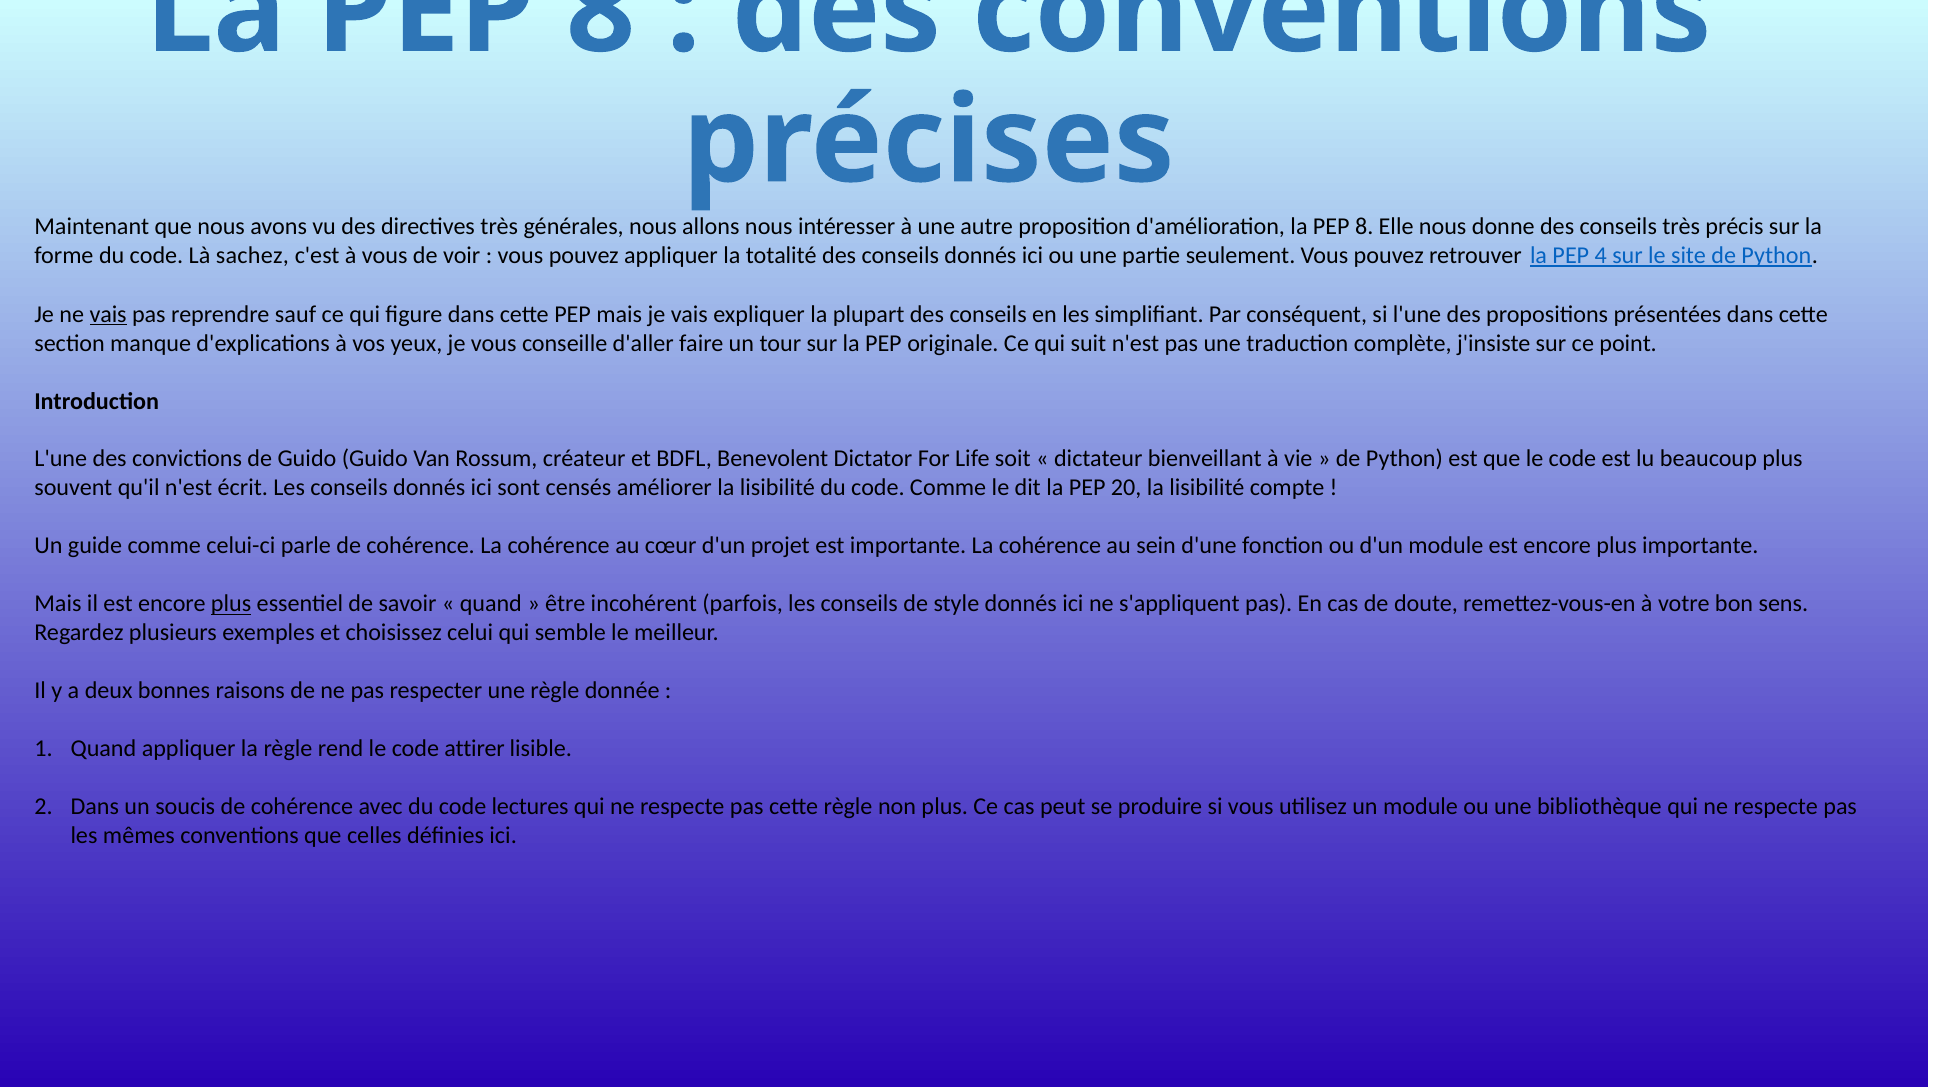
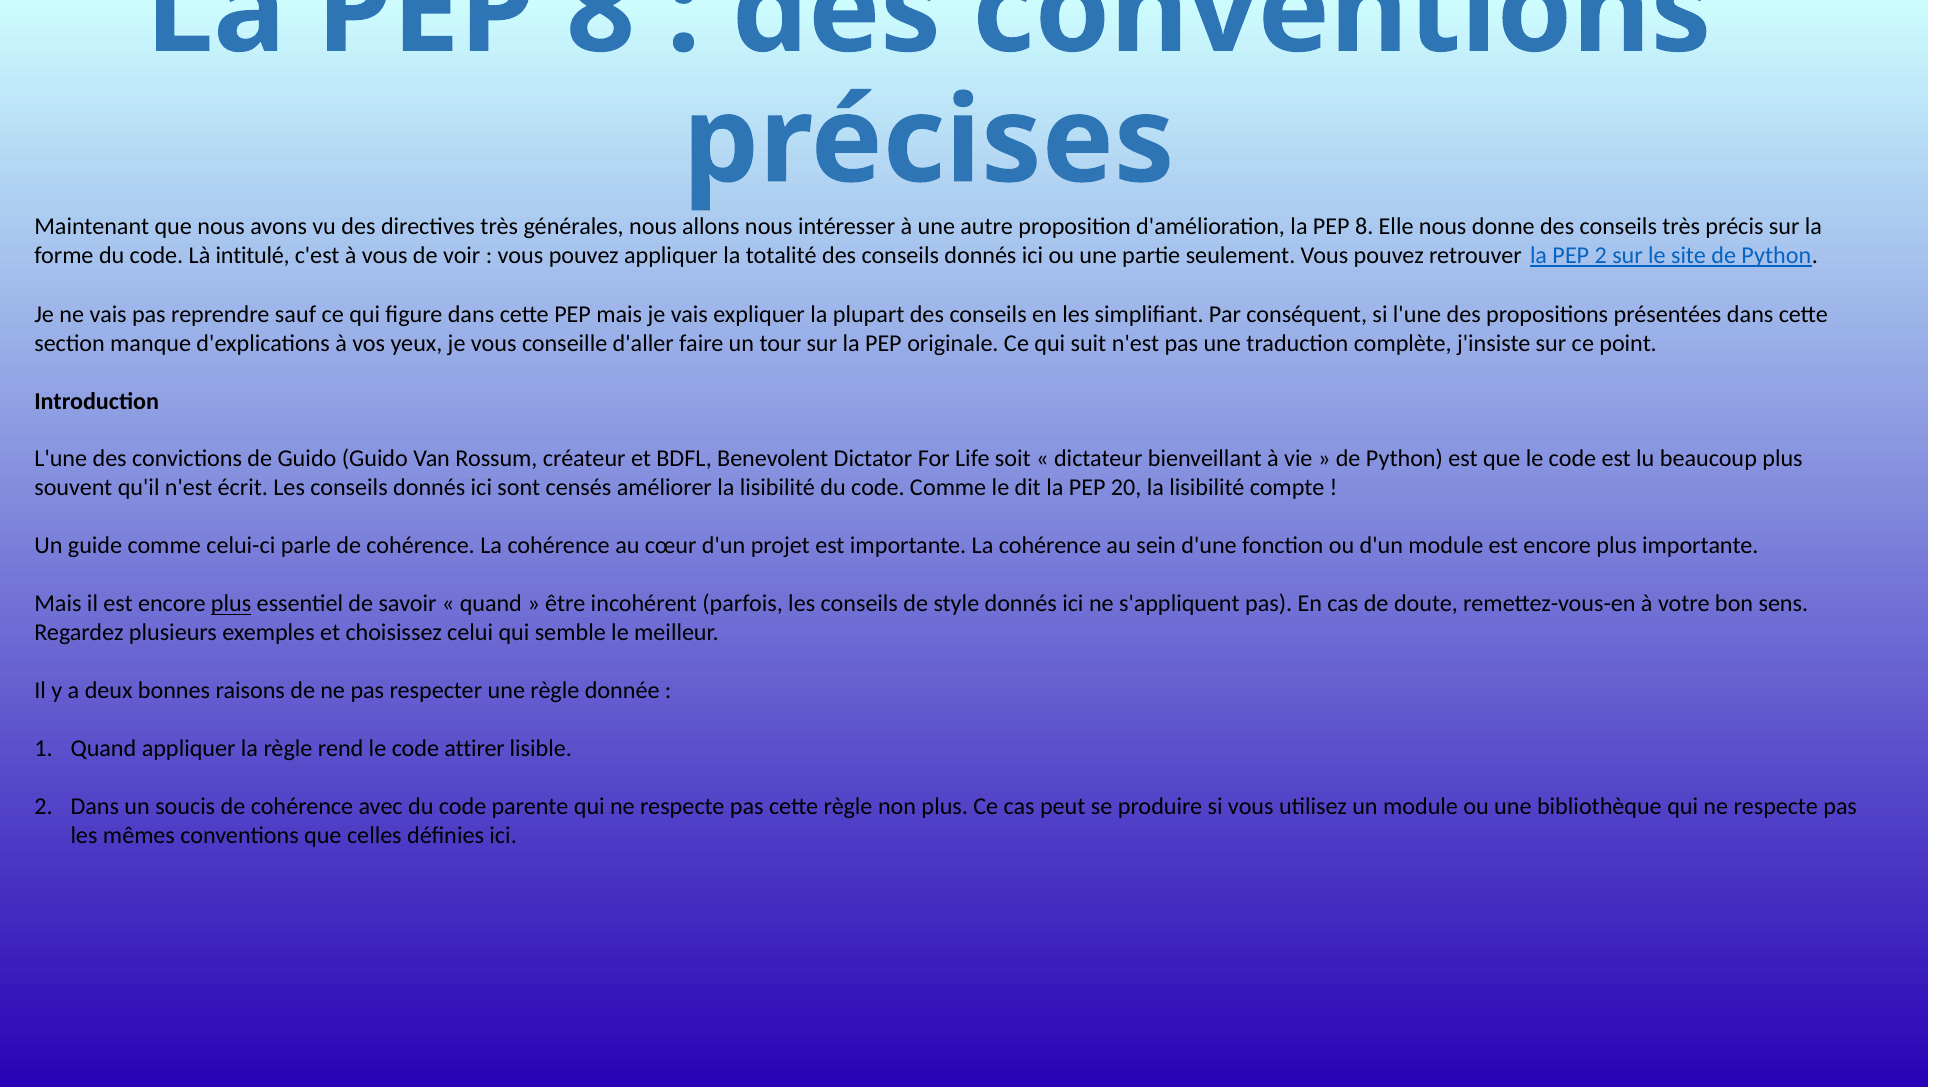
sachez: sachez -> intitulé (253, 256)
PEP 4: 4 -> 2 (1601, 256)
vais underline: present -> none (108, 314)
lectures: lectures -> parente (530, 807)
